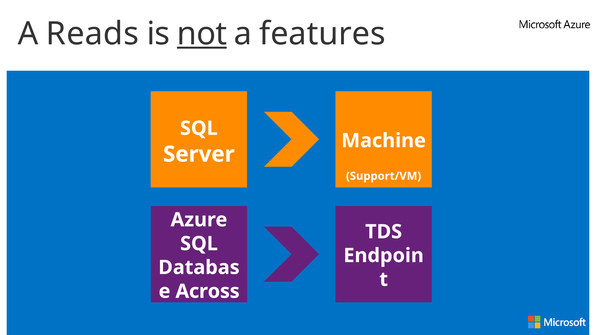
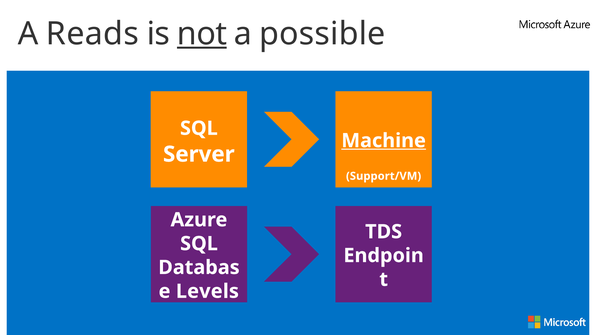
features: features -> possible (322, 34)
Machine underline: none -> present (384, 141)
Across: Across -> Levels (207, 292)
